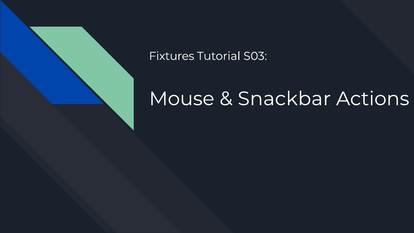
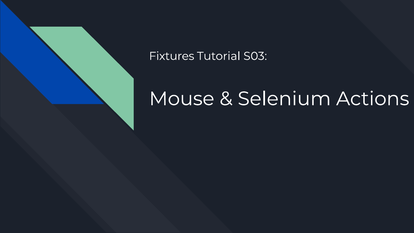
Snackbar: Snackbar -> Selenium (284, 99)
